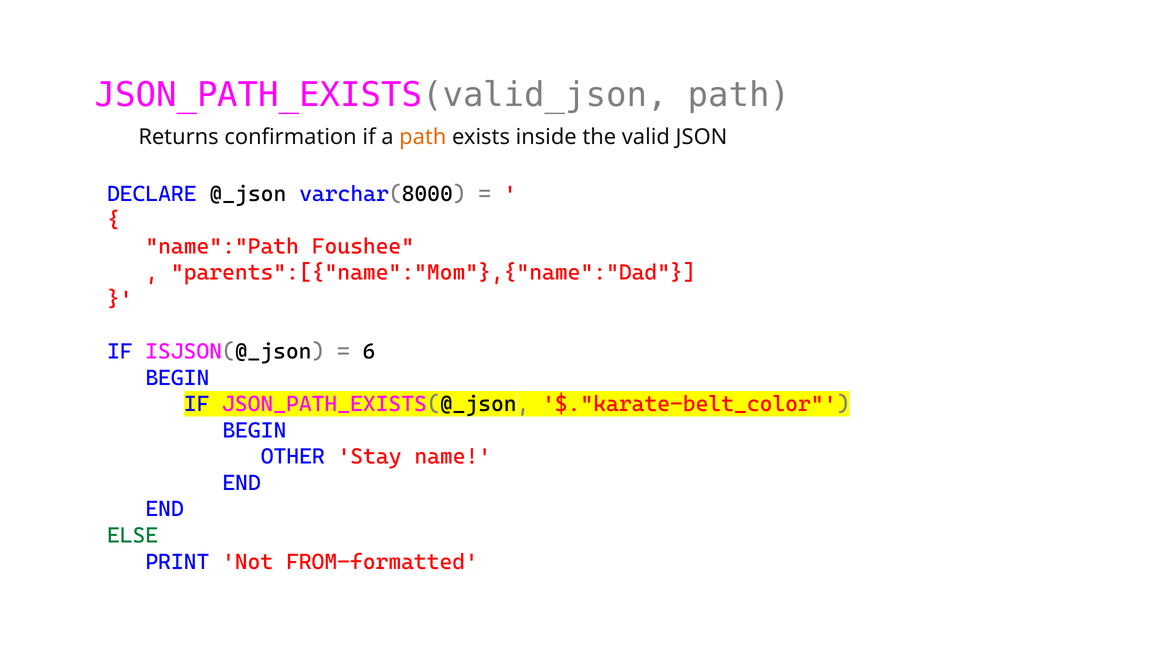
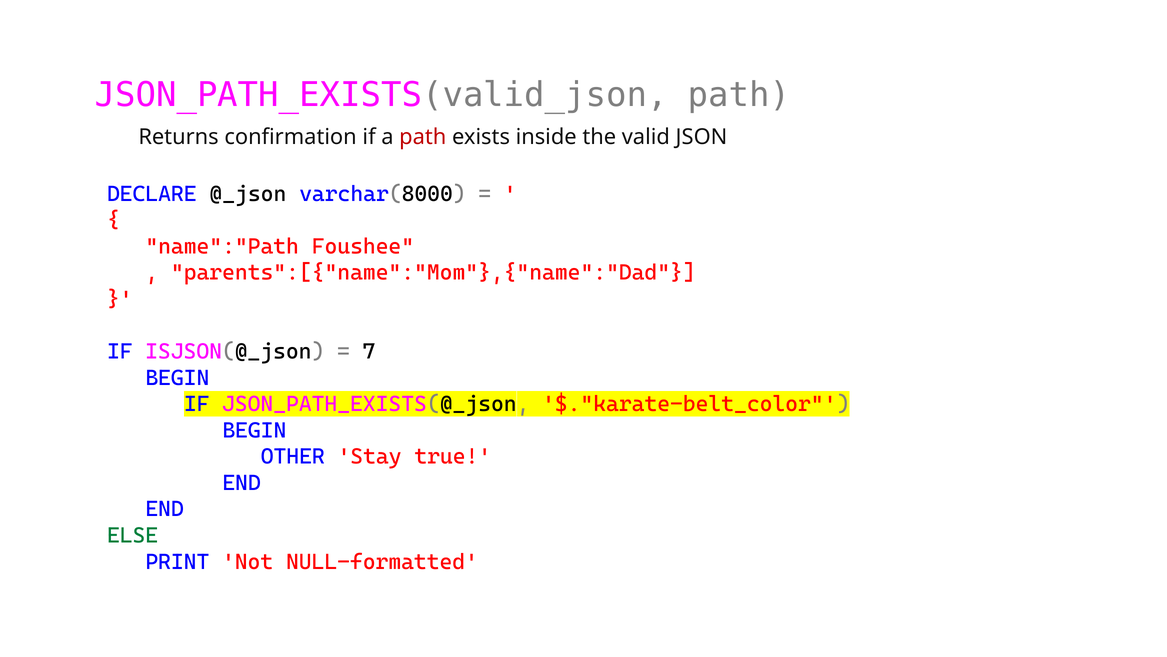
path colour: orange -> red (423, 137)
6: 6 -> 7 (369, 351)
name: name -> true (453, 456)
FROM-formatted: FROM-formatted -> NULL-formatted (382, 561)
